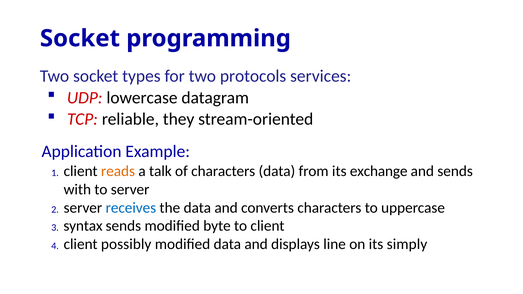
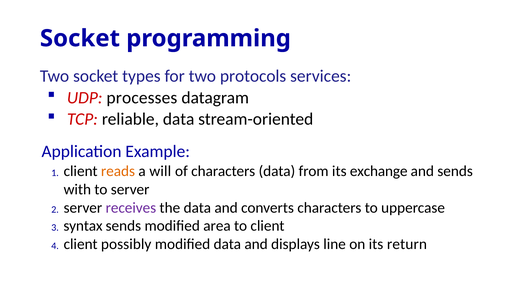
lowercase: lowercase -> processes (142, 98)
reliable they: they -> data (179, 119)
talk: talk -> will (160, 171)
receives colour: blue -> purple (131, 208)
byte: byte -> area (217, 226)
simply: simply -> return (407, 244)
